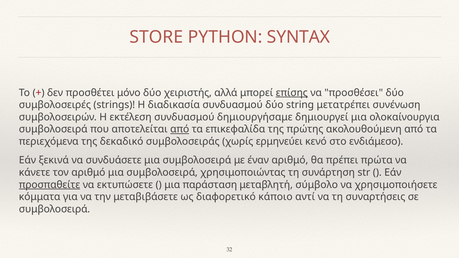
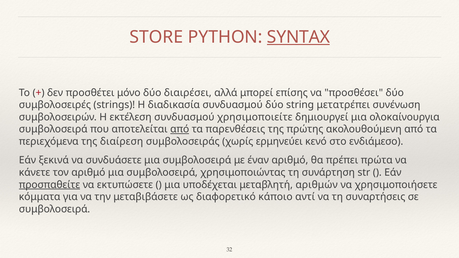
SYNTAX underline: none -> present (298, 37)
χειριστής: χειριστής -> διαιρέσει (188, 93)
επίσης underline: present -> none (292, 93)
δημιουργήσαμε: δημιουργήσαμε -> χρησιμοποιείτε (255, 117)
επικεφαλίδα: επικεφαλίδα -> παρενθέσεις (235, 129)
δεκαδικό: δεκαδικό -> διαίρεση (122, 142)
παράσταση: παράσταση -> υποδέχεται (210, 185)
σύμβολο: σύμβολο -> αριθμών (317, 185)
